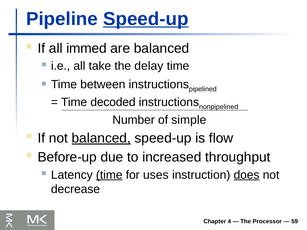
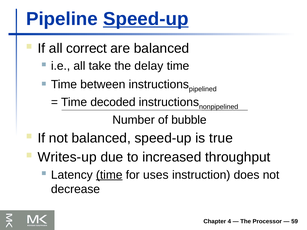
immed: immed -> correct (87, 48)
simple: simple -> bubble (189, 120)
balanced underline: present -> none (101, 138)
flow: flow -> true (221, 138)
Before-up: Before-up -> Writes-up (67, 157)
does underline: present -> none (247, 175)
